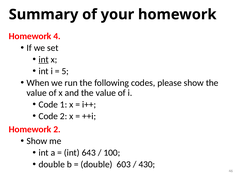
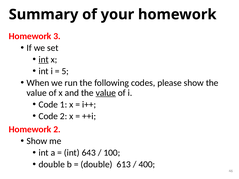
4: 4 -> 3 (57, 36)
value underline: none -> present (106, 93)
603: 603 -> 613 (124, 165)
430: 430 -> 400 (147, 165)
